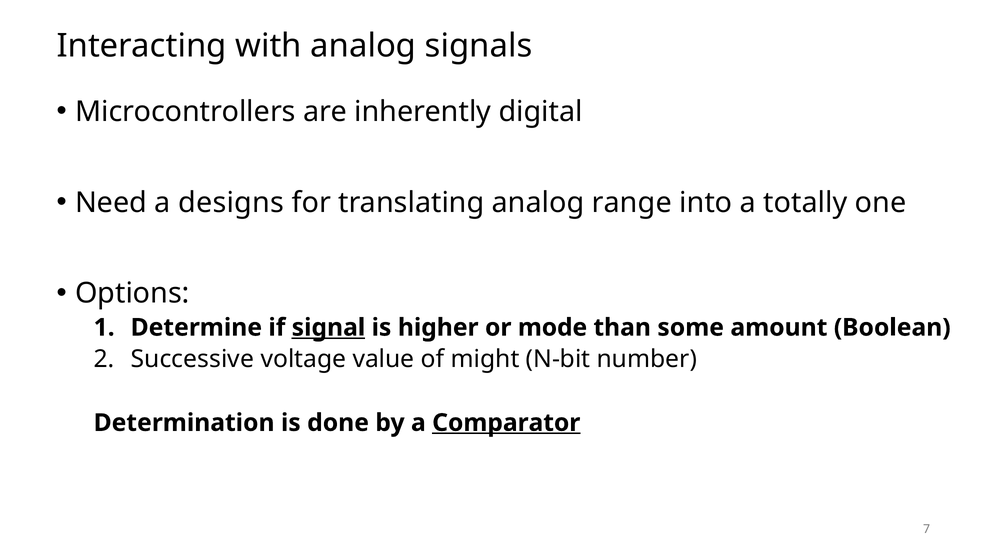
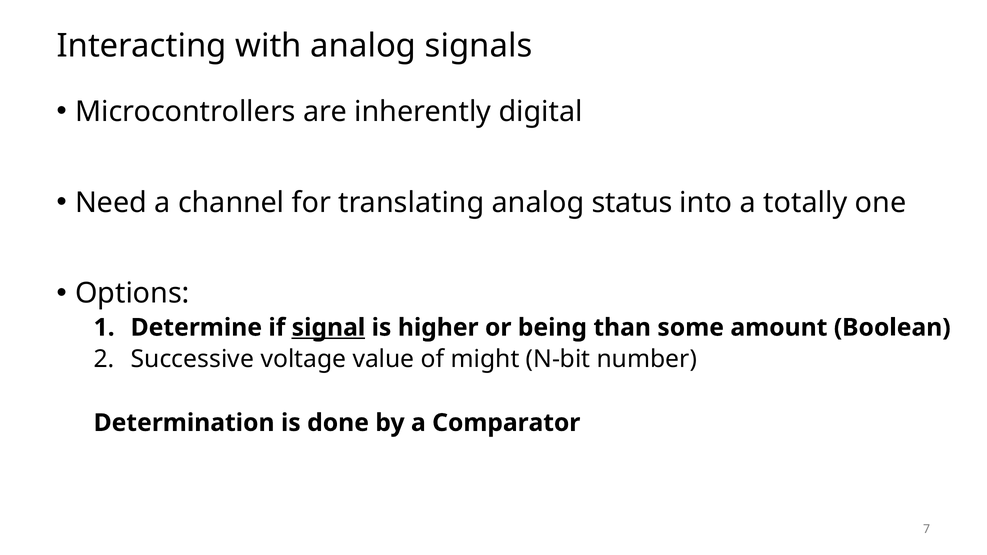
designs: designs -> channel (231, 203)
range: range -> status (632, 203)
mode: mode -> being (552, 328)
Comparator underline: present -> none (506, 423)
